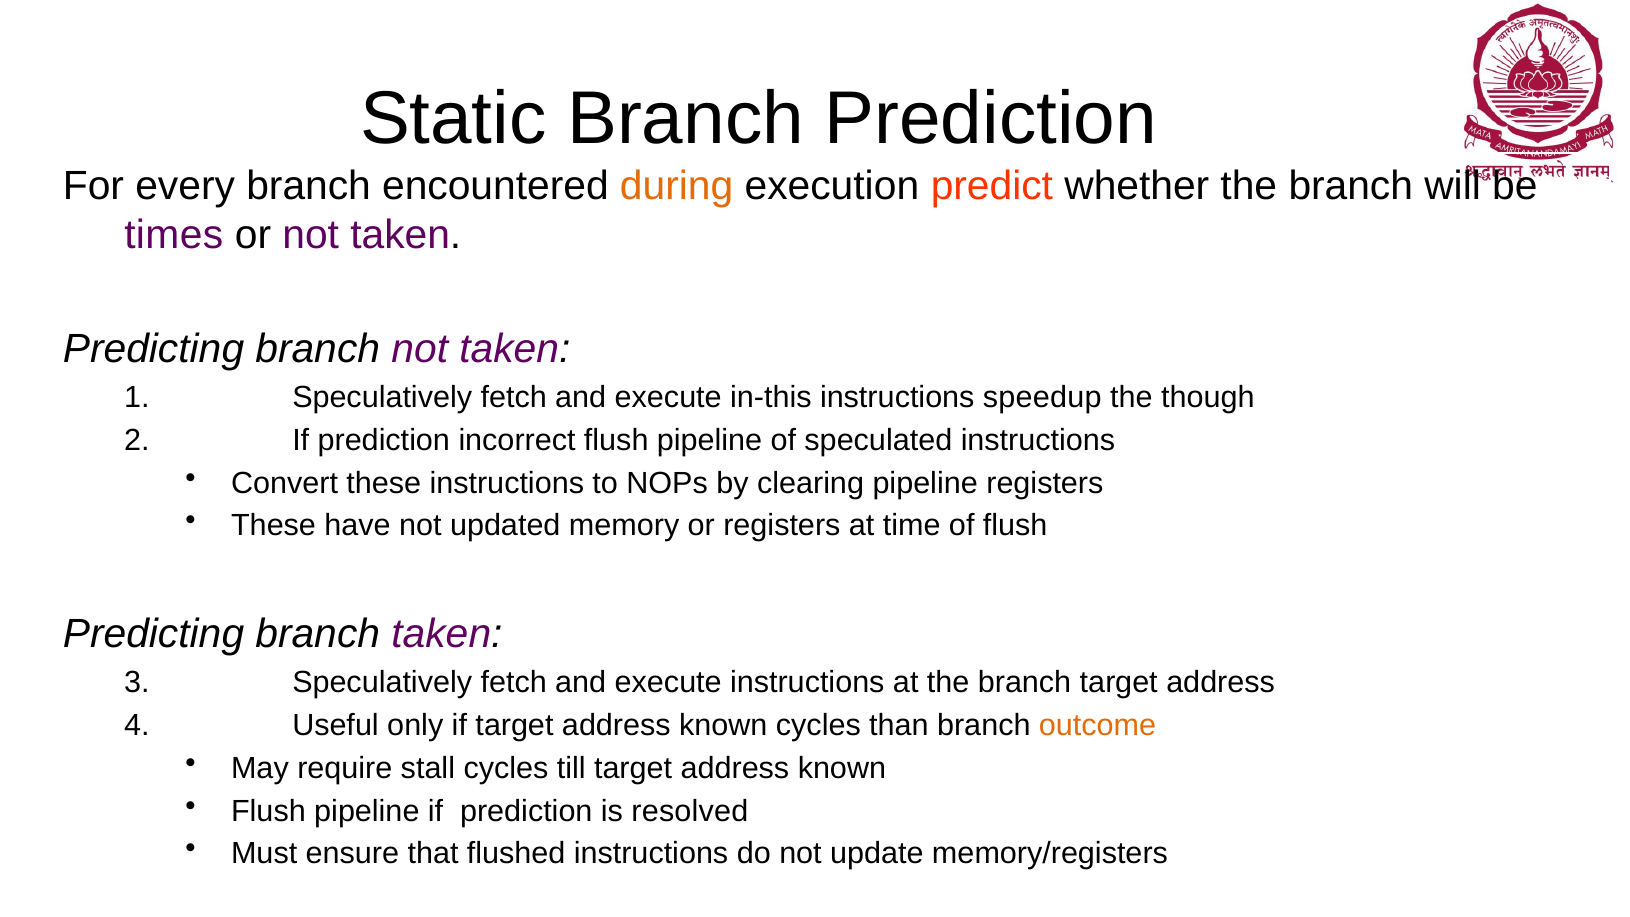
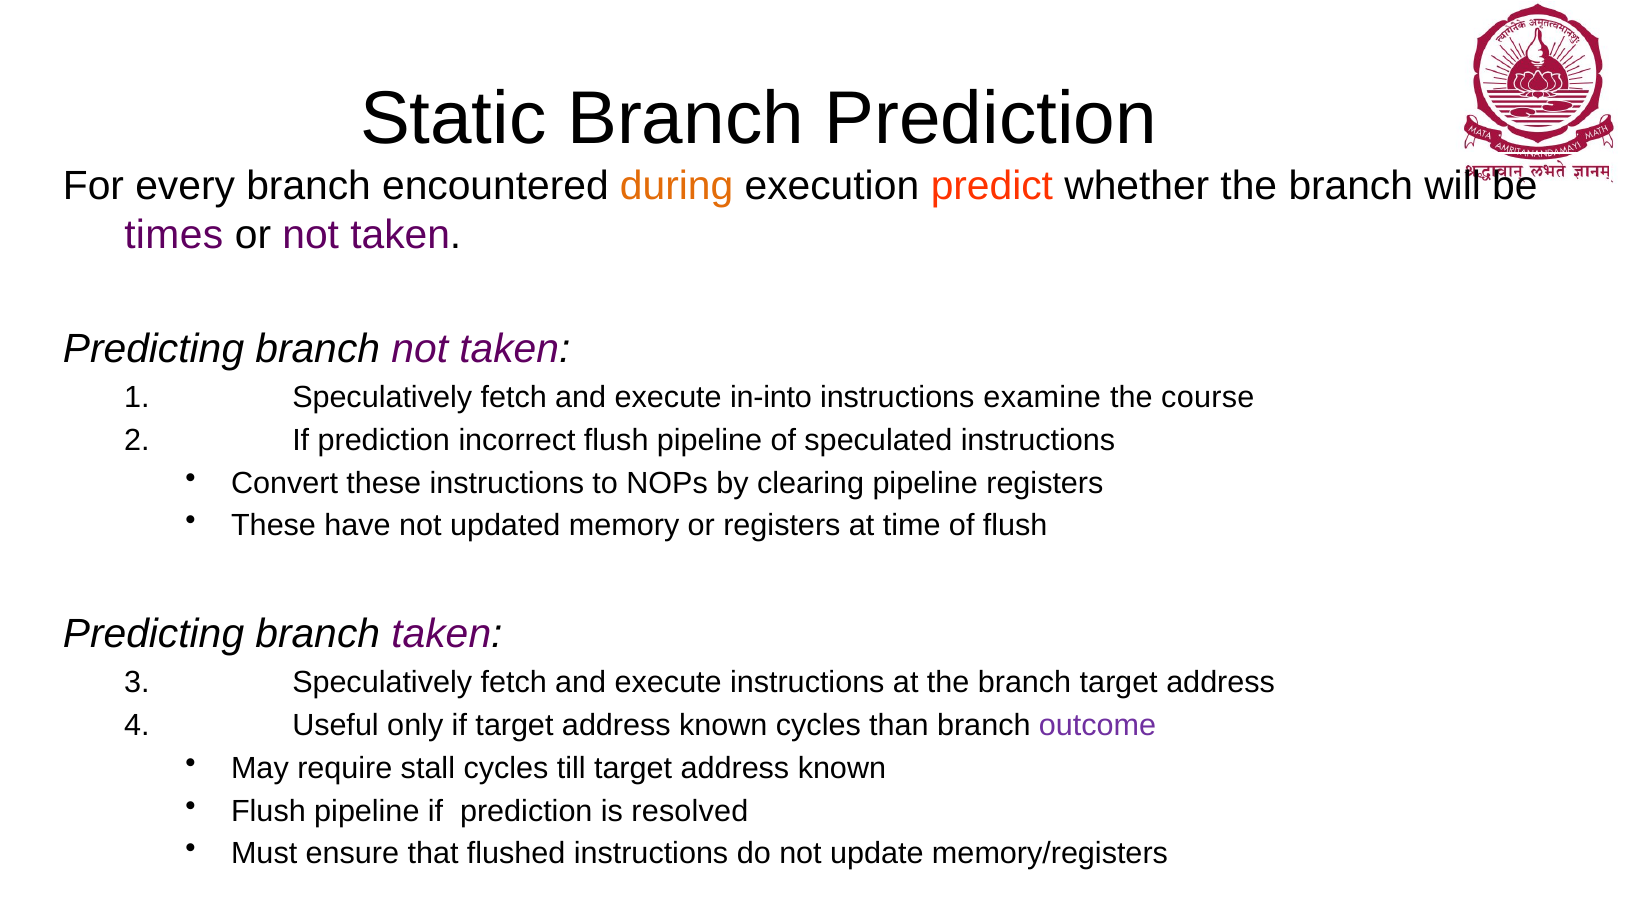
in-this: in-this -> in-into (771, 397)
speedup: speedup -> examine (1042, 397)
though: though -> course (1208, 397)
outcome colour: orange -> purple (1098, 726)
